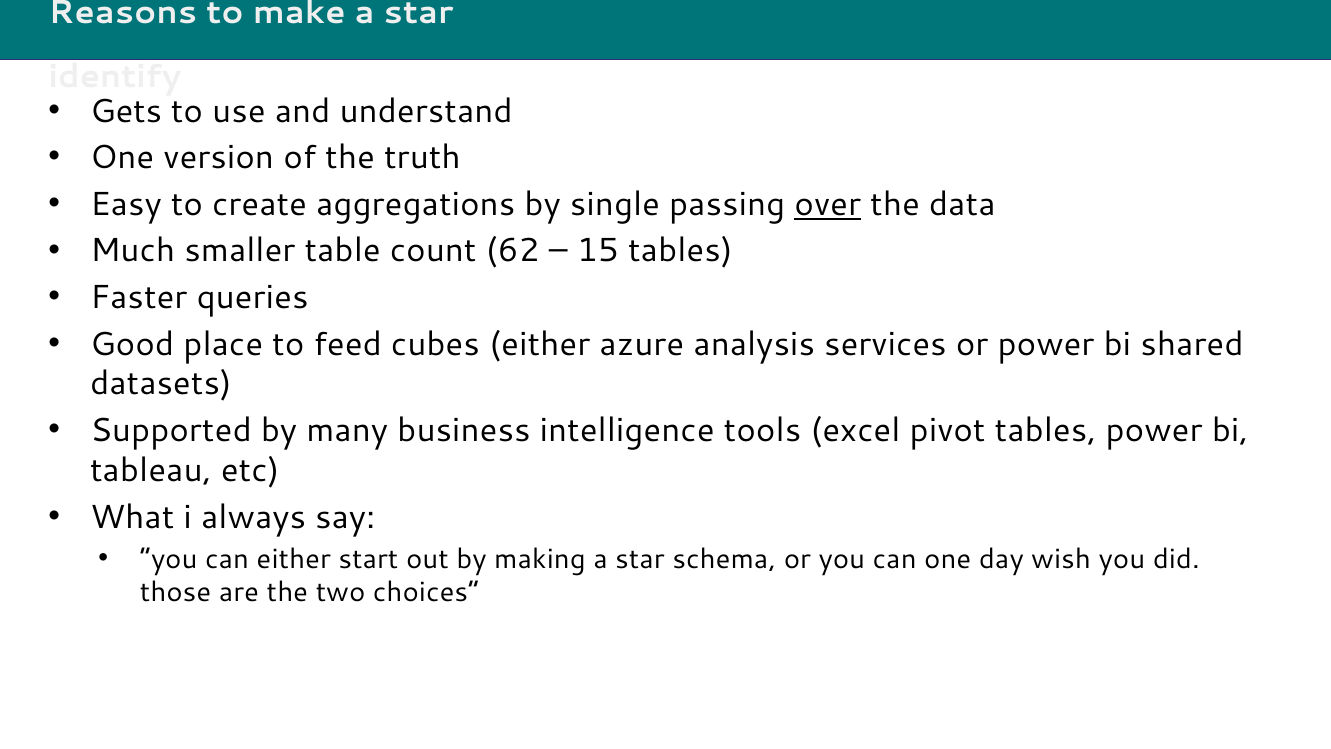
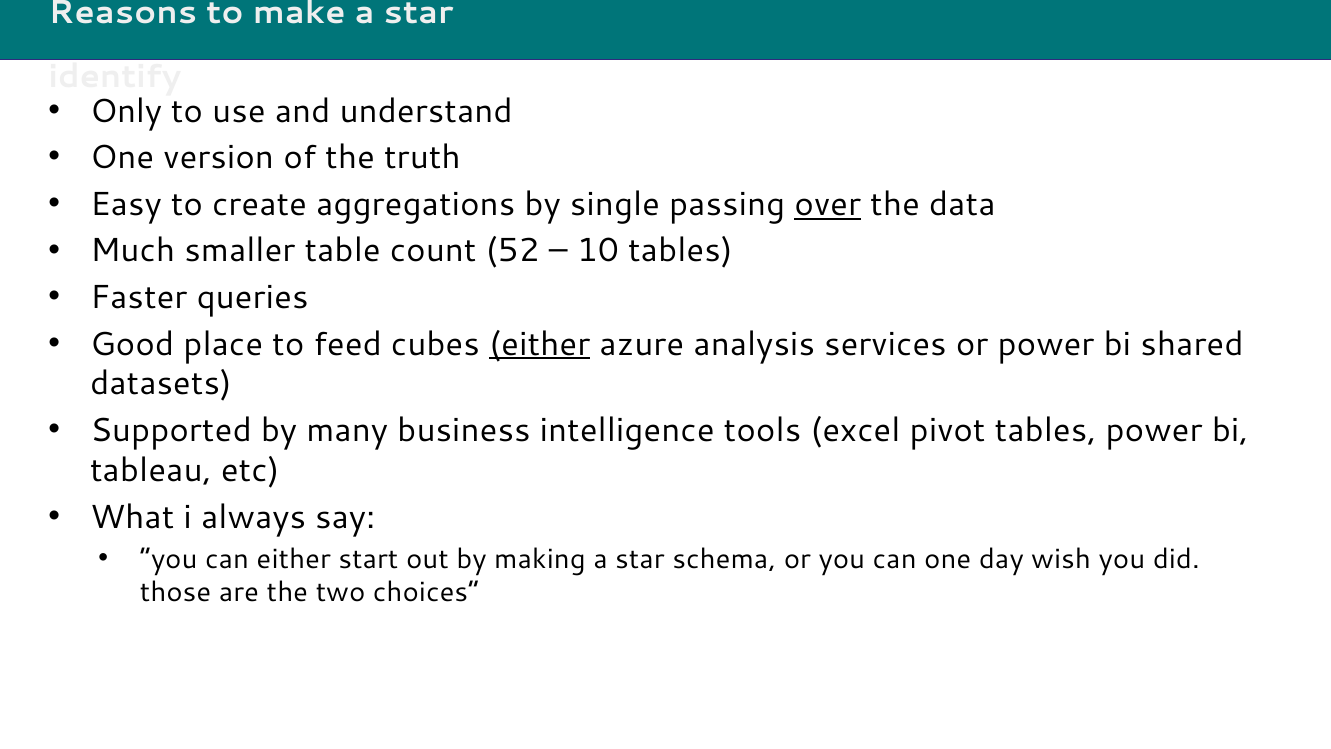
Gets: Gets -> Only (126, 111)
62: 62 -> 52 (513, 251)
15: 15 -> 10 (598, 251)
either underline: none -> present (540, 344)
